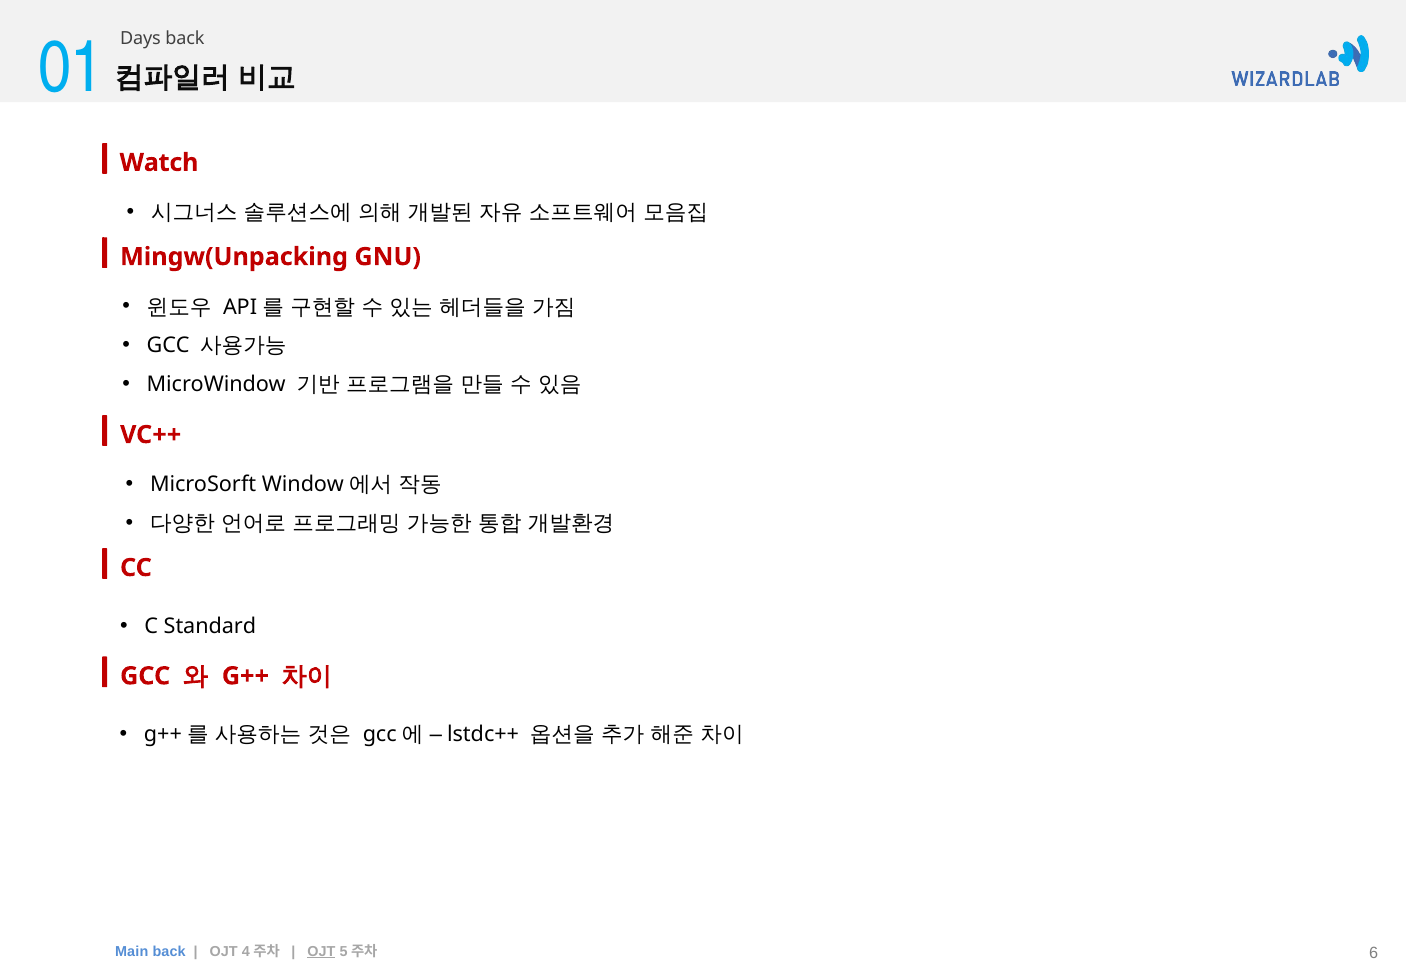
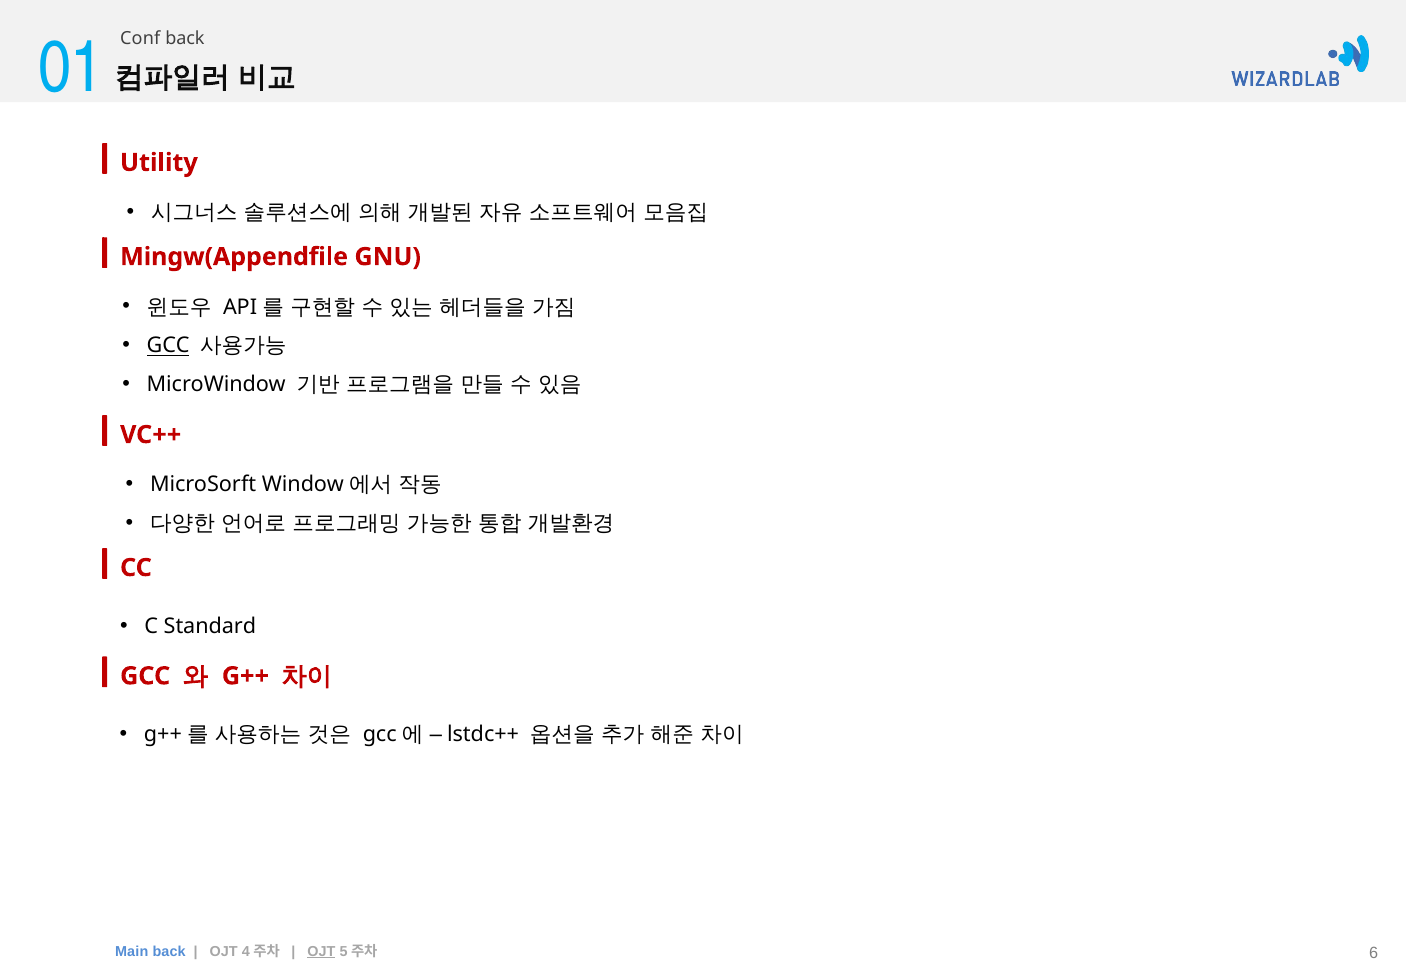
Days: Days -> Conf (140, 39)
Watch: Watch -> Utility (159, 163)
Mingw(Unpacking: Mingw(Unpacking -> Mingw(Appendfile (234, 257)
GCC underline: none -> present (168, 346)
